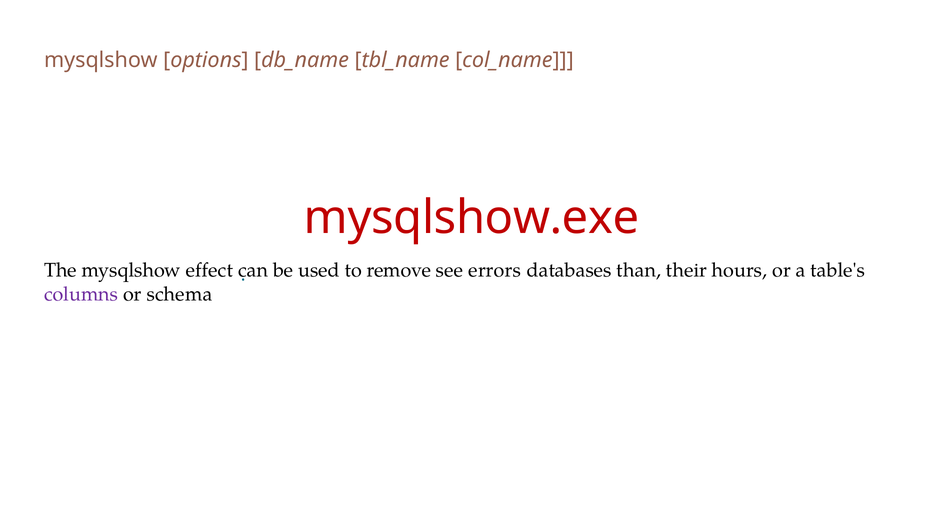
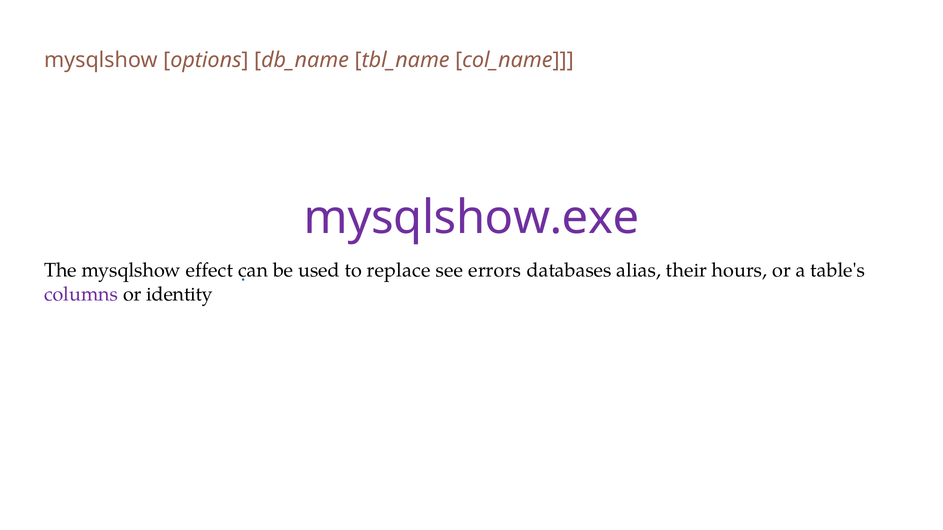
mysqlshow.exe colour: red -> purple (472, 218)
remove: remove -> replace (399, 271)
than: than -> alias (639, 271)
schema: schema -> identity (180, 294)
